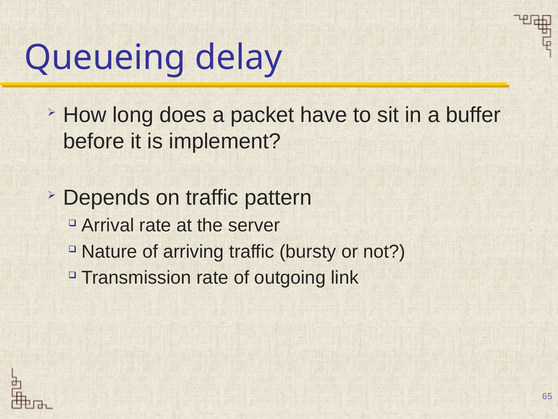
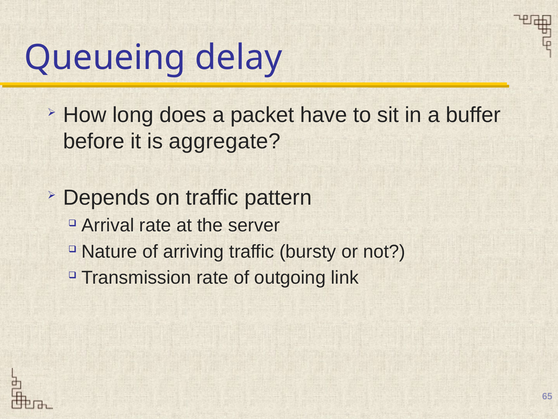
implement: implement -> aggregate (225, 141)
